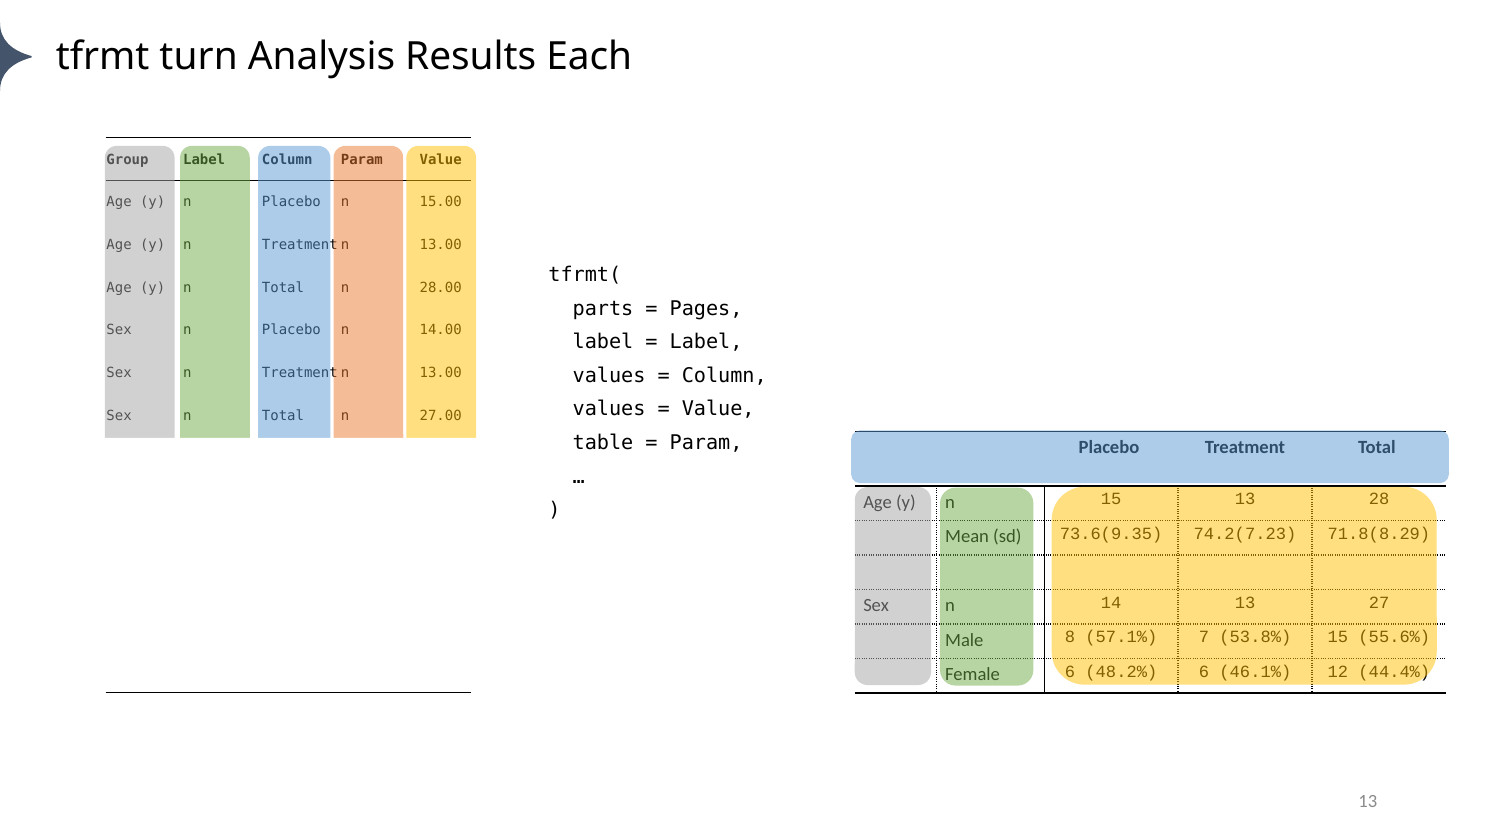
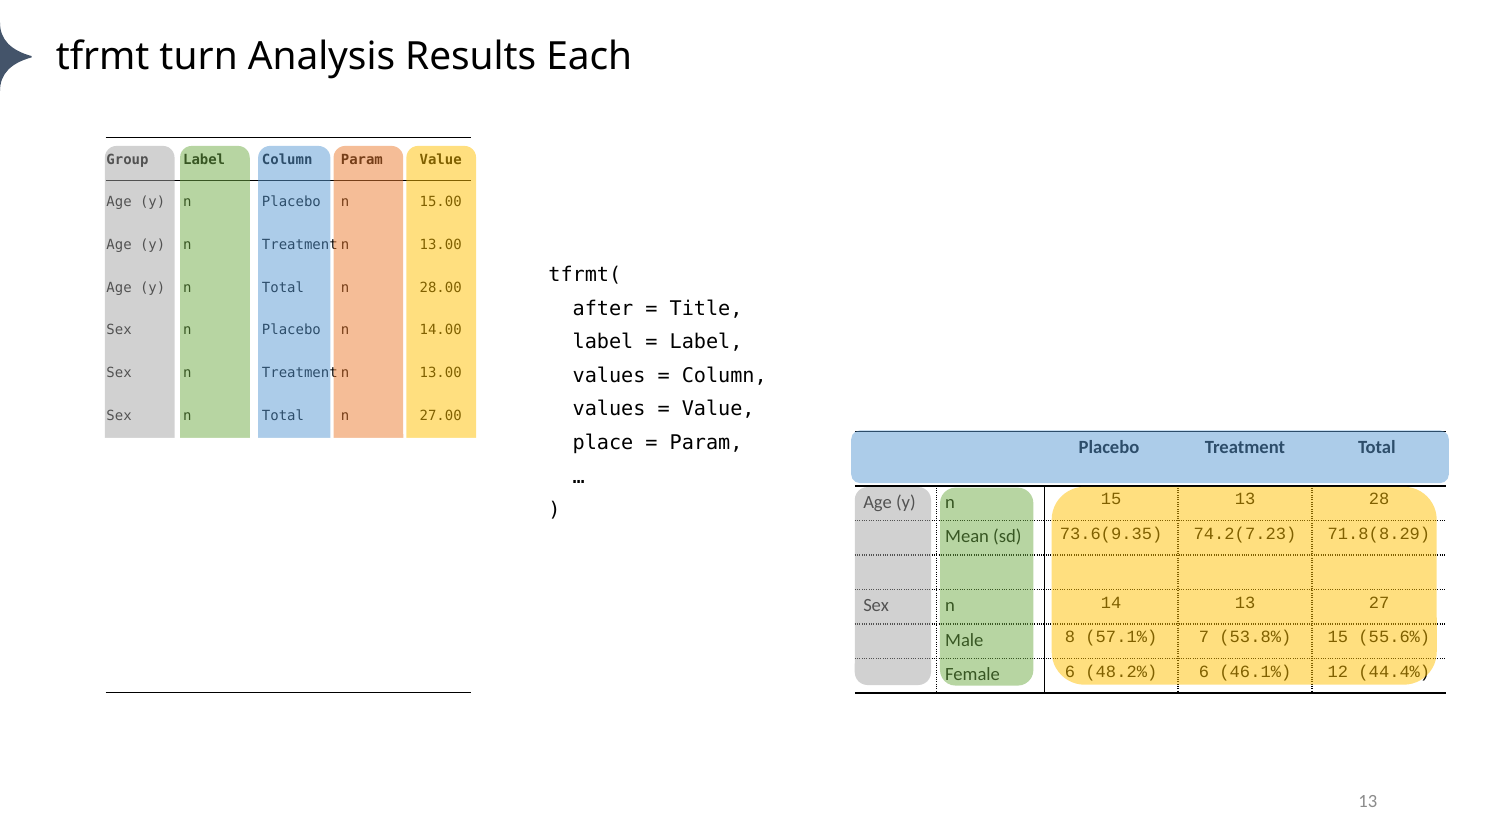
parts: parts -> after (603, 308)
Pages: Pages -> Title (706, 308)
table: table -> place (603, 443)
